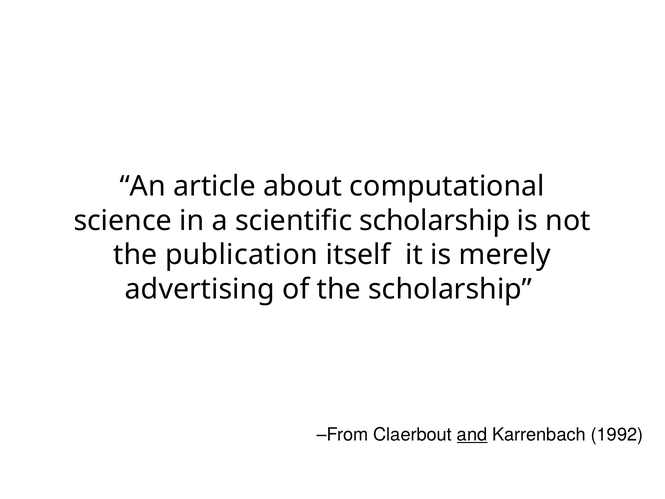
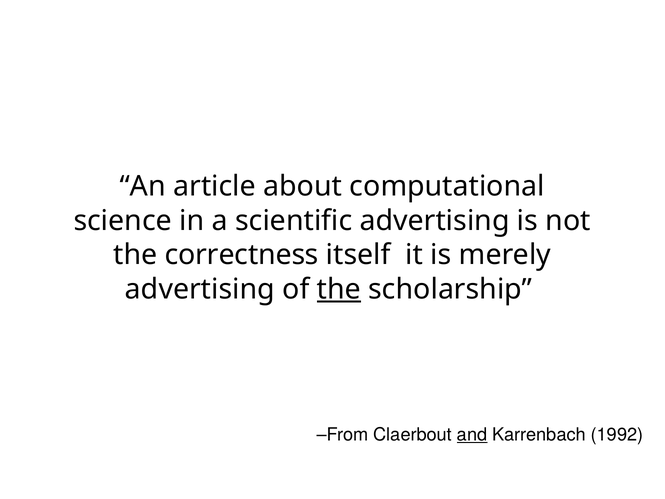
scientific scholarship: scholarship -> advertising (435, 221)
publication: publication -> correctness (242, 255)
the underline: none -> present (339, 289)
